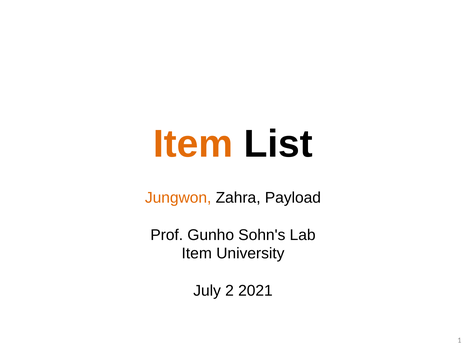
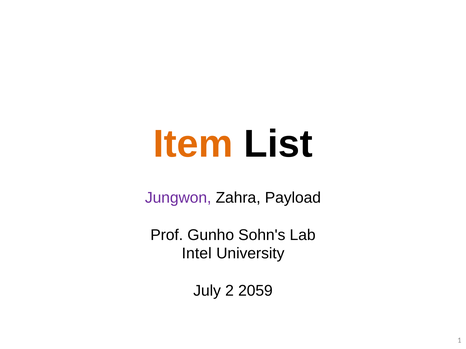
Jungwon colour: orange -> purple (178, 198)
Item: Item -> Intel (197, 254)
2021: 2021 -> 2059 (255, 291)
